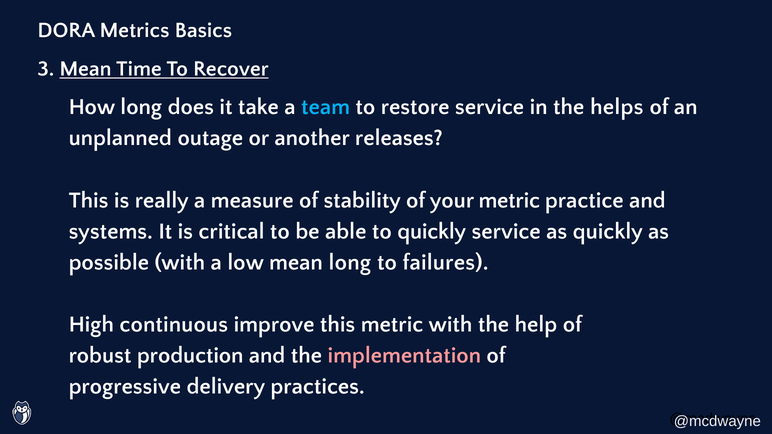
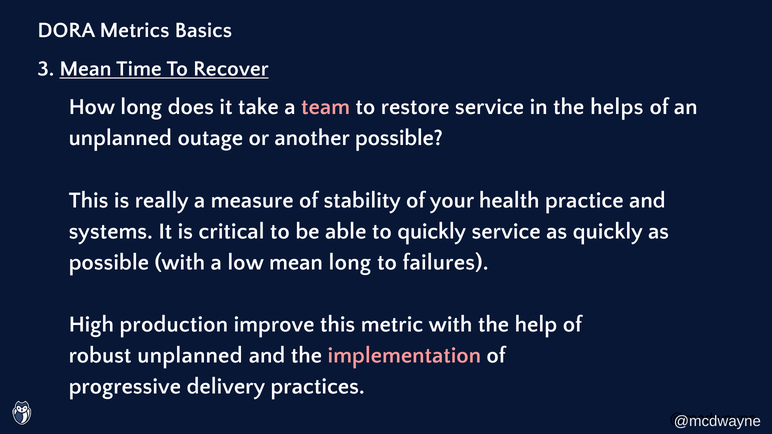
team colour: light blue -> pink (326, 107)
another releases: releases -> possible (399, 138)
your metric: metric -> health (509, 200)
continuous: continuous -> production (174, 324)
robust production: production -> unplanned (190, 356)
